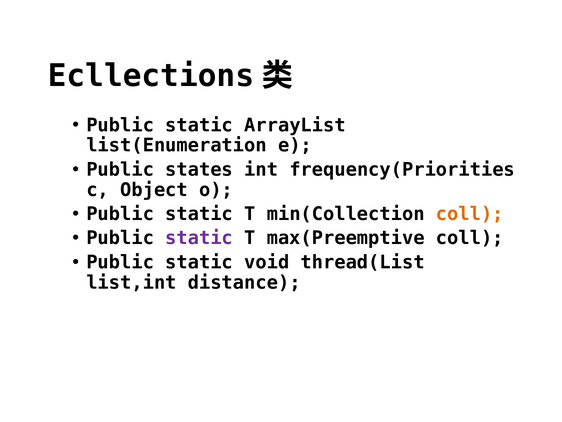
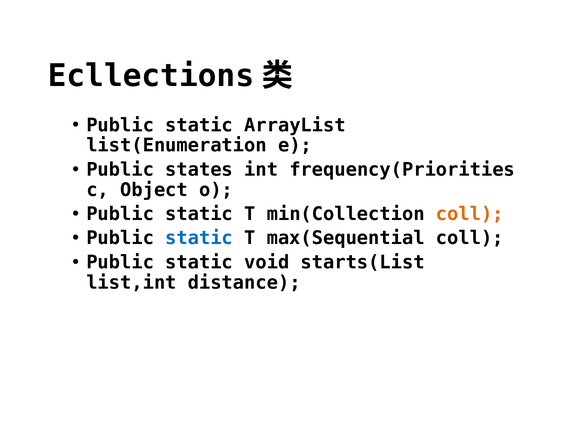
static colour: purple -> blue (199, 238)
max(Preemptive: max(Preemptive -> max(Sequential (346, 238)
thread(List: thread(List -> starts(List (363, 262)
